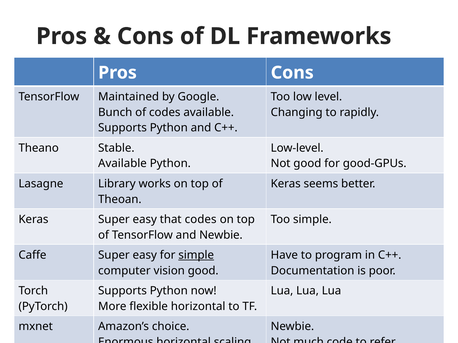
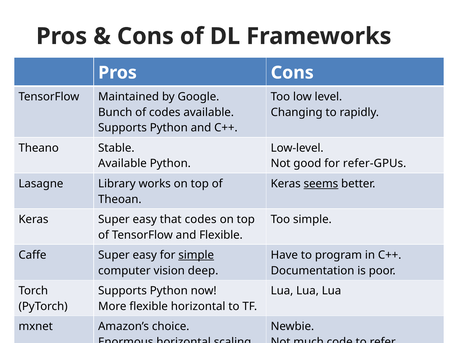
good-GPUs: good-GPUs -> refer-GPUs (375, 164)
seems underline: none -> present (321, 184)
and Newbie: Newbie -> Flexible (221, 235)
vision good: good -> deep (203, 271)
